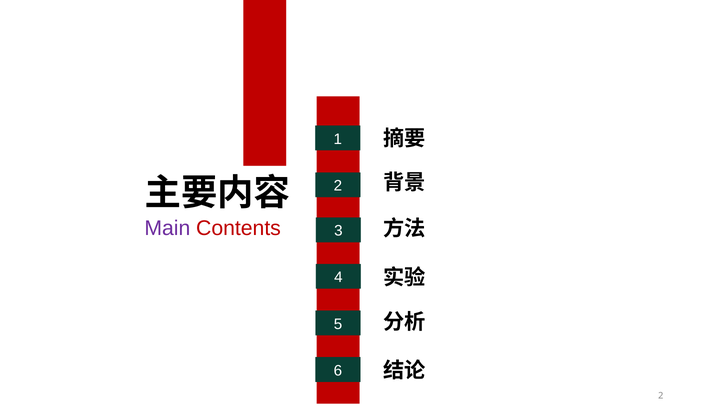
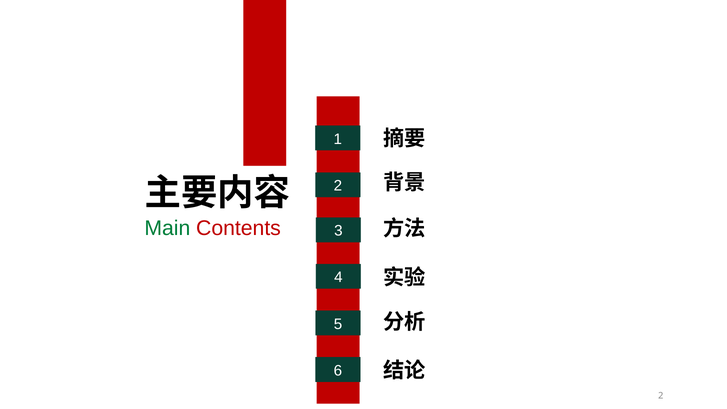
Main colour: purple -> green (167, 228)
